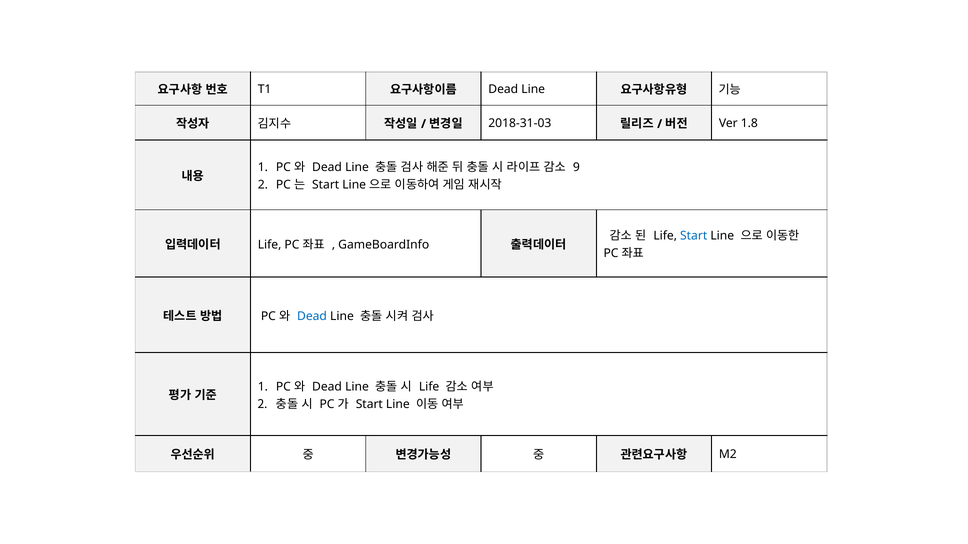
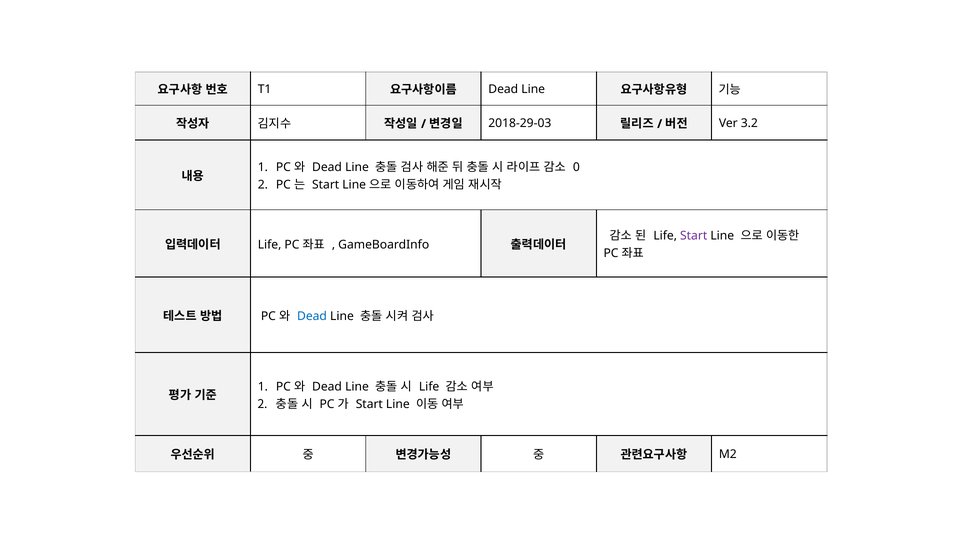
2018-31-03: 2018-31-03 -> 2018-29-03 (520, 123)
1.8: 1.8 -> 3.2 (749, 123)
9: 9 -> 0 (576, 168)
Start colour: blue -> purple (694, 236)
